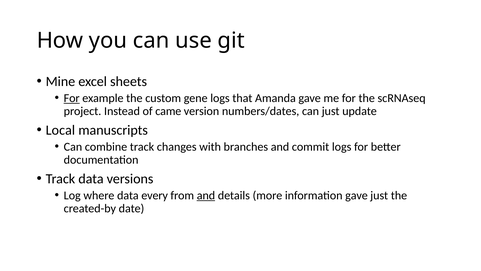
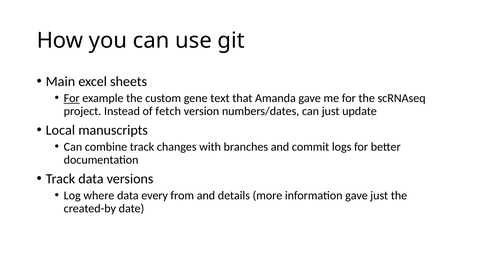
Mine: Mine -> Main (60, 81)
gene logs: logs -> text (220, 98)
came: came -> fetch (168, 111)
and underline: present -> none (206, 195)
